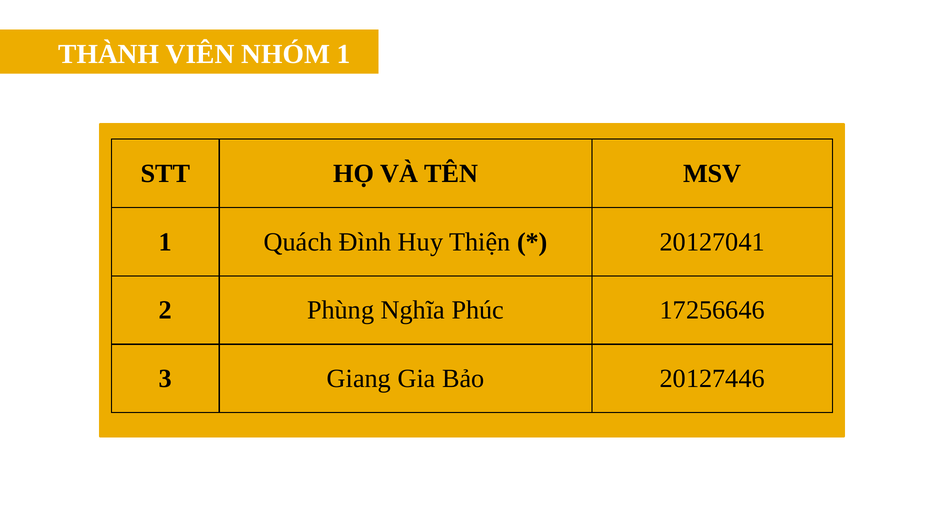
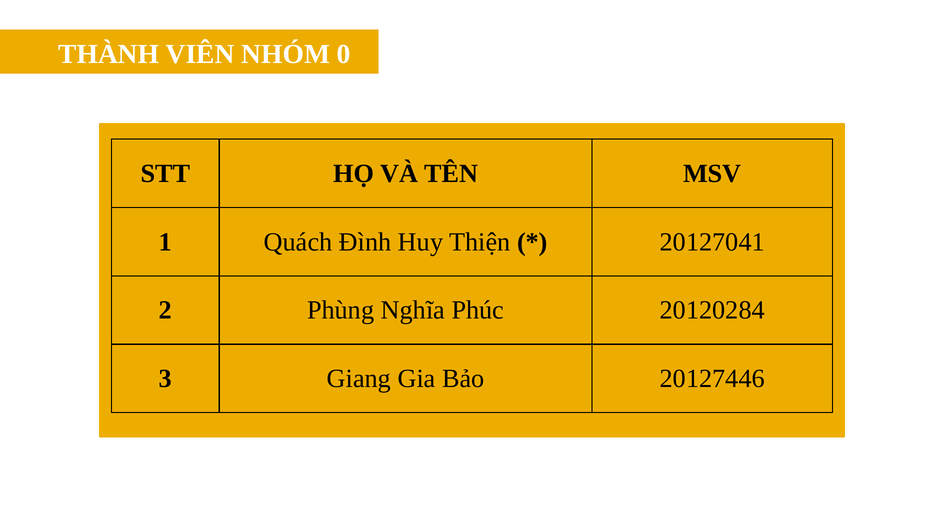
NHÓM 1: 1 -> 0 (344, 54)
17256646: 17256646 -> 20120284 (712, 310)
